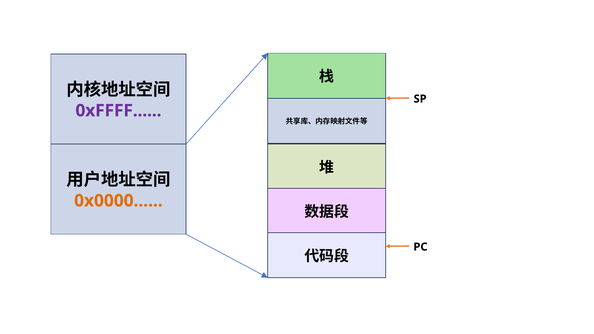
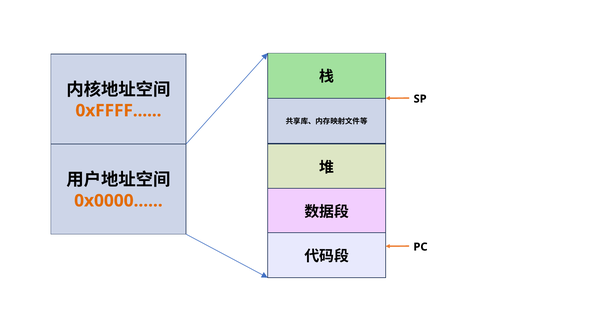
0xFFFF colour: purple -> orange (118, 111)
